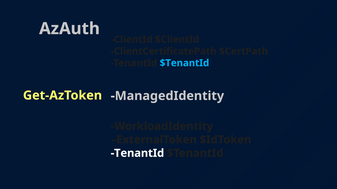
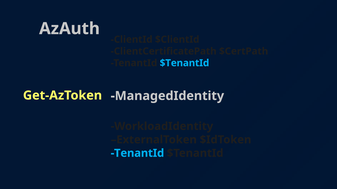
TenantId colour: white -> light blue (137, 154)
